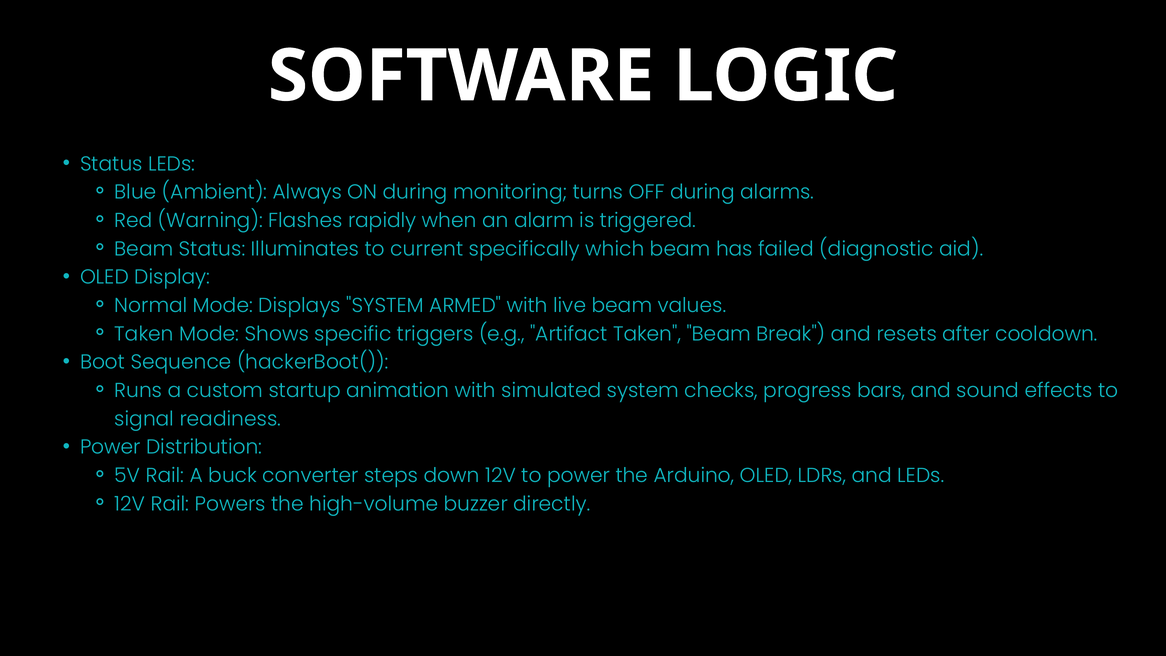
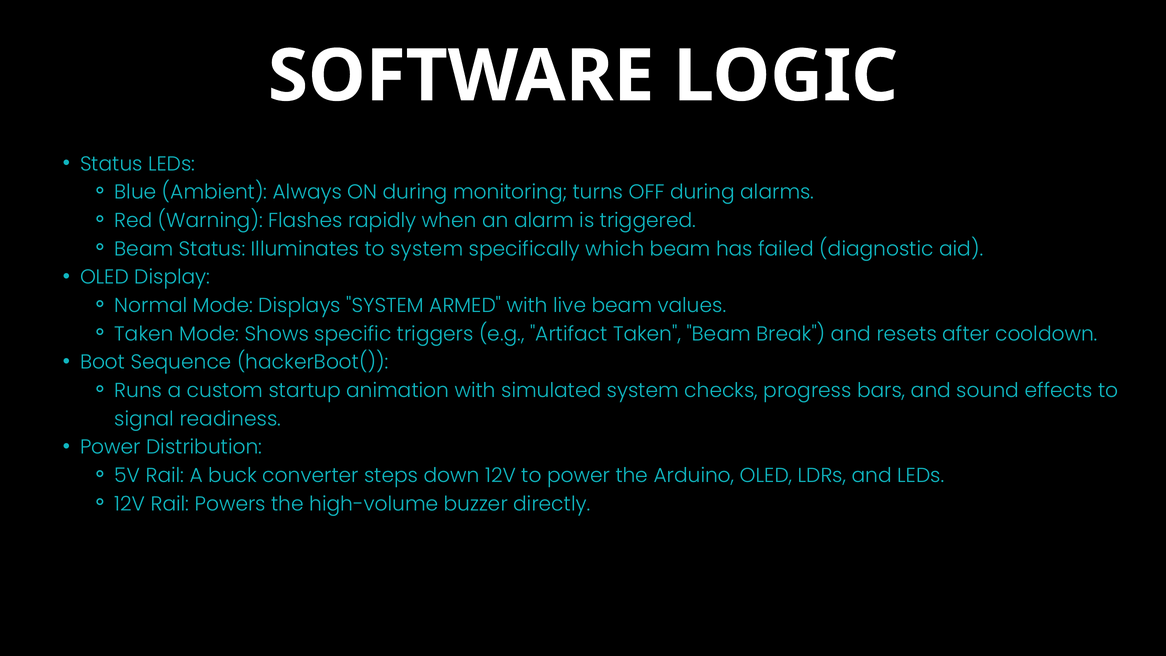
to current: current -> system (427, 249)
